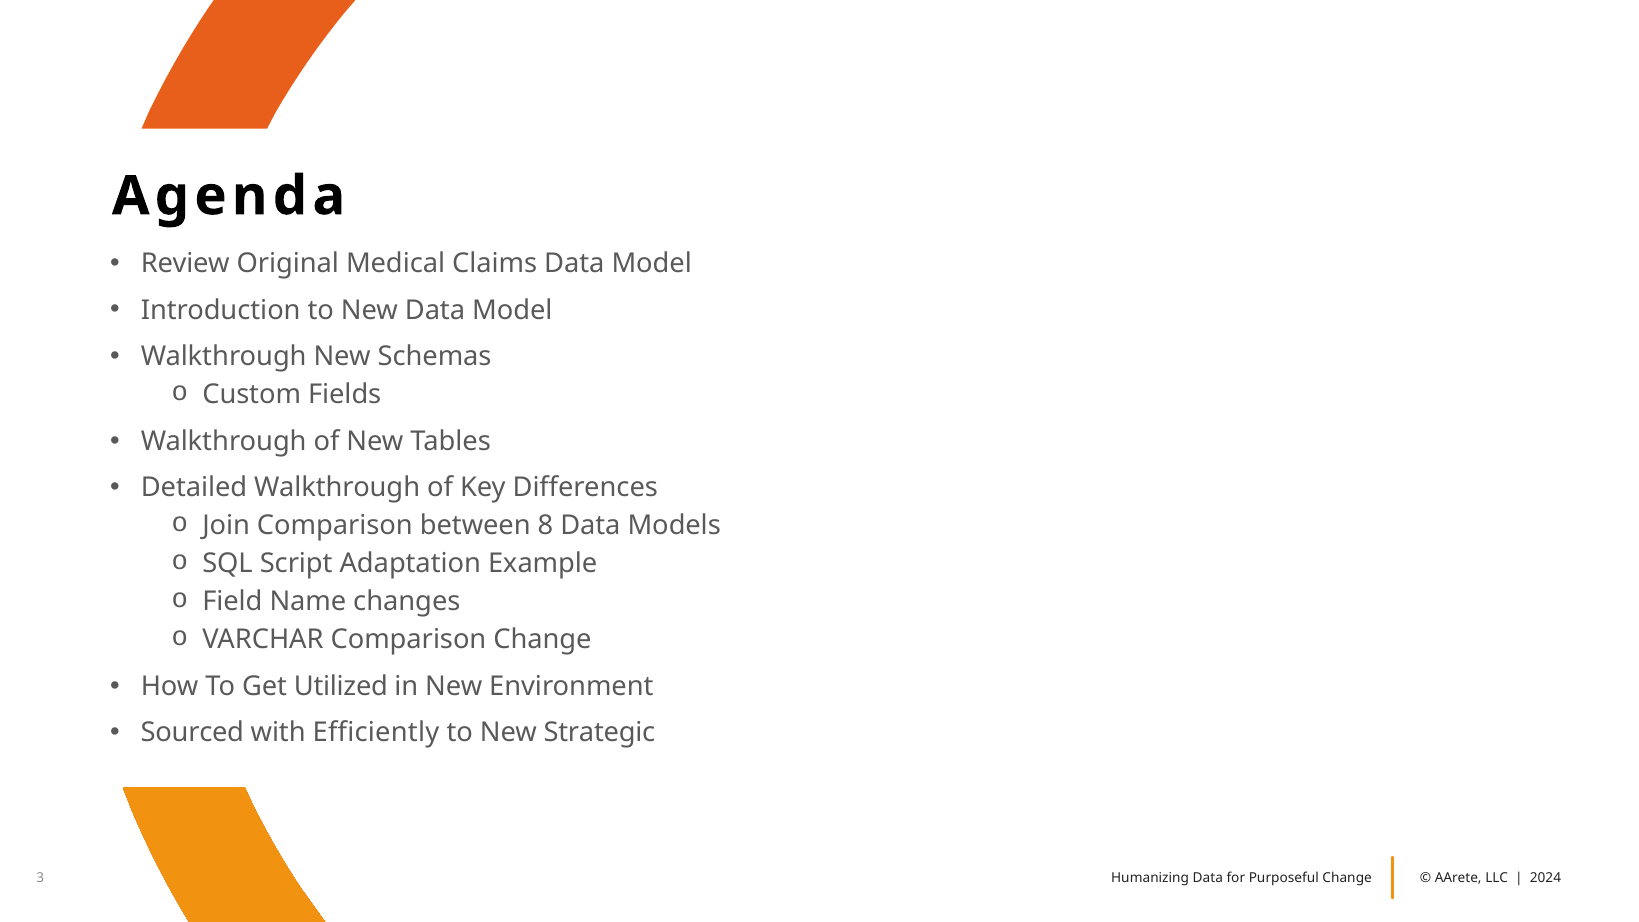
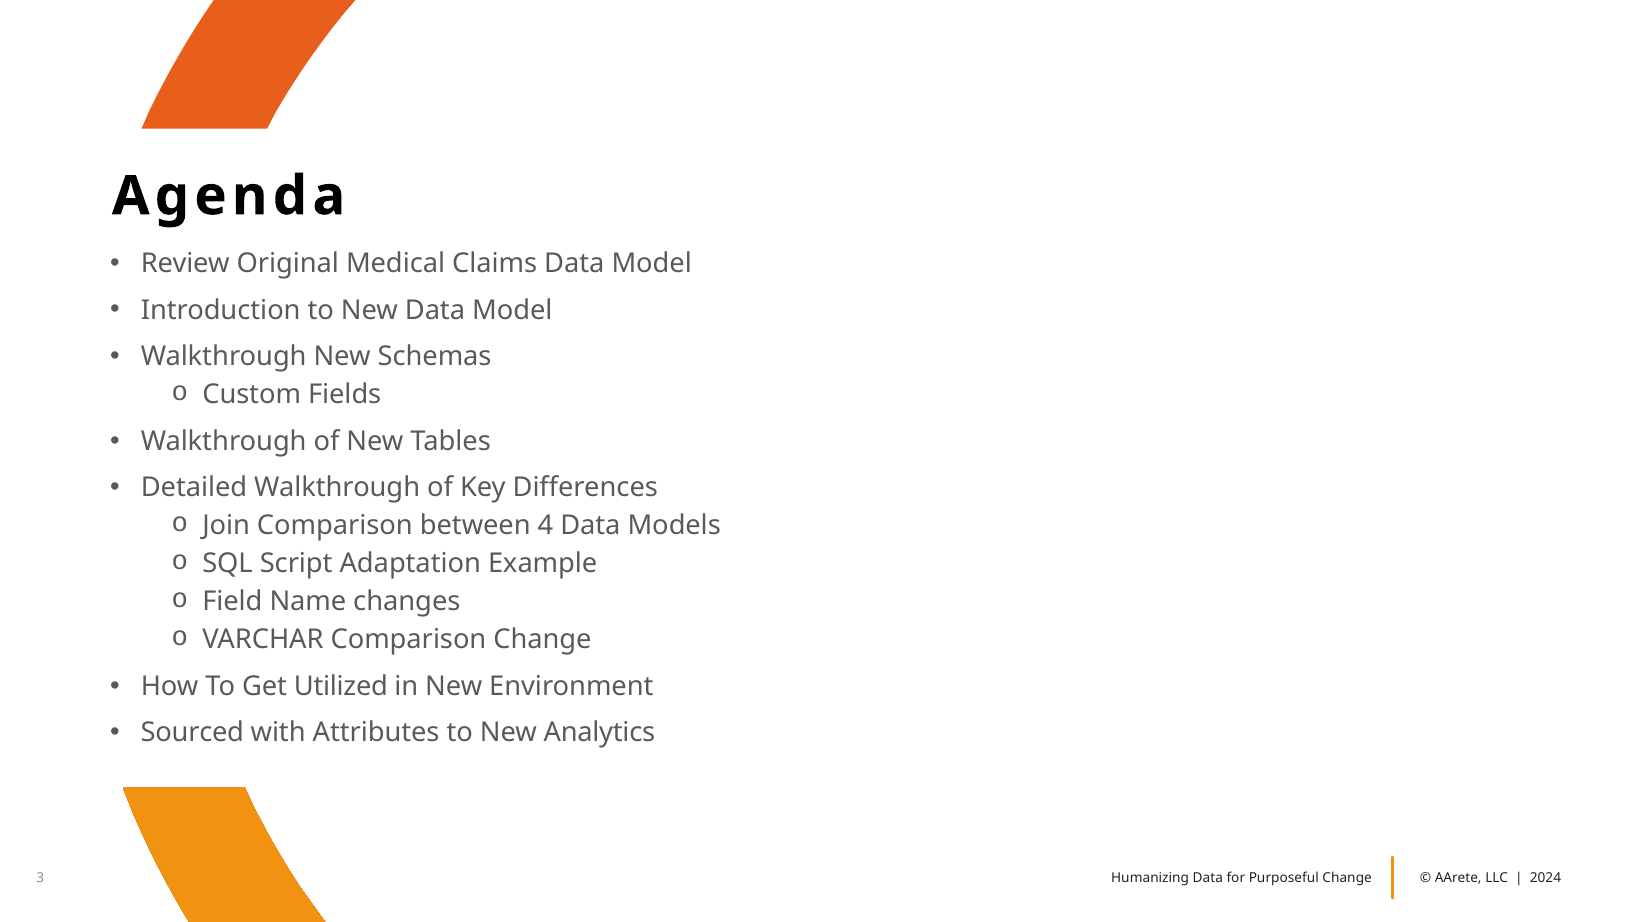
8: 8 -> 4 (545, 526)
Efficiently: Efficiently -> Attributes (376, 733)
Strategic: Strategic -> Analytics (599, 733)
